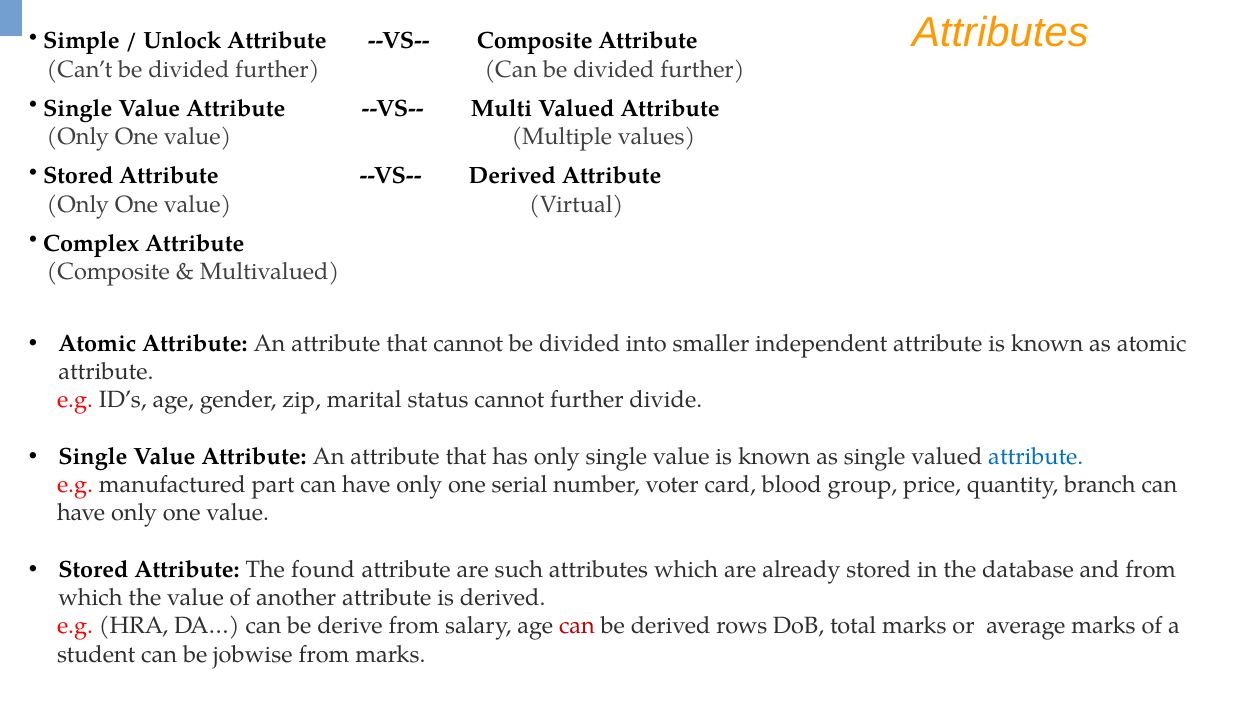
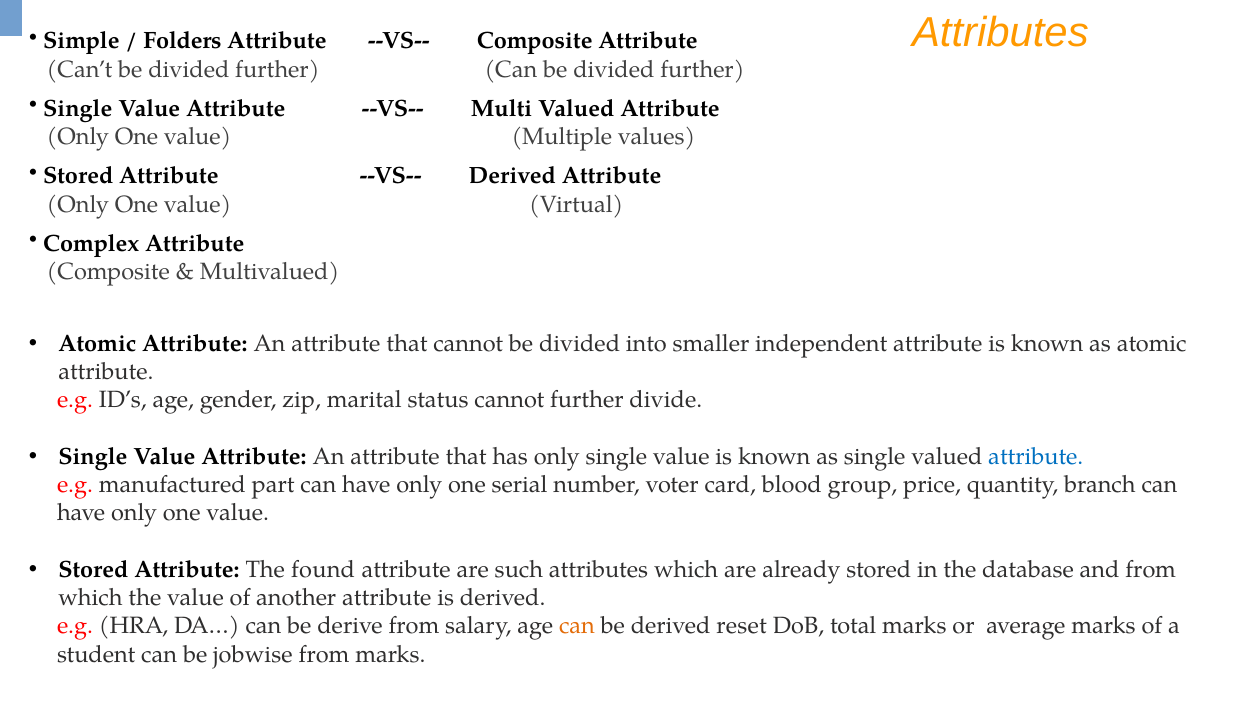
Unlock: Unlock -> Folders (183, 41)
can colour: red -> orange (577, 626)
rows: rows -> reset (742, 626)
